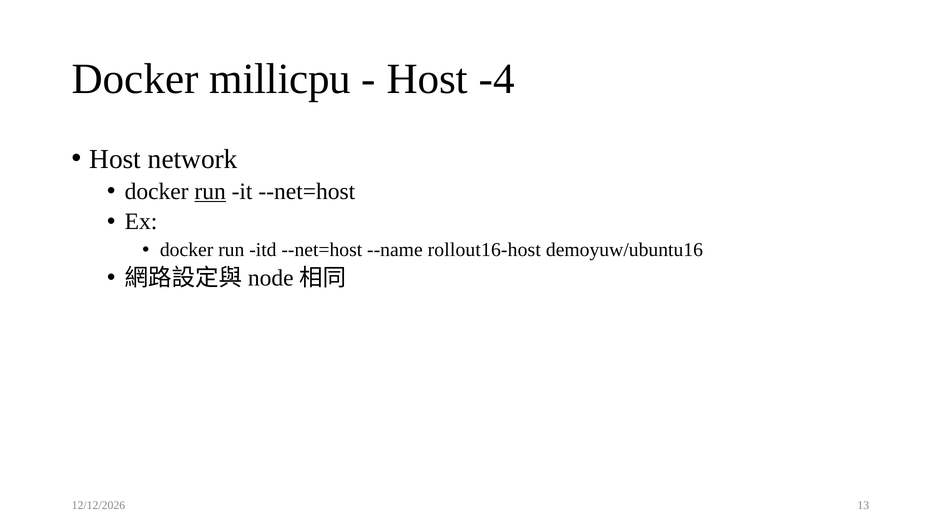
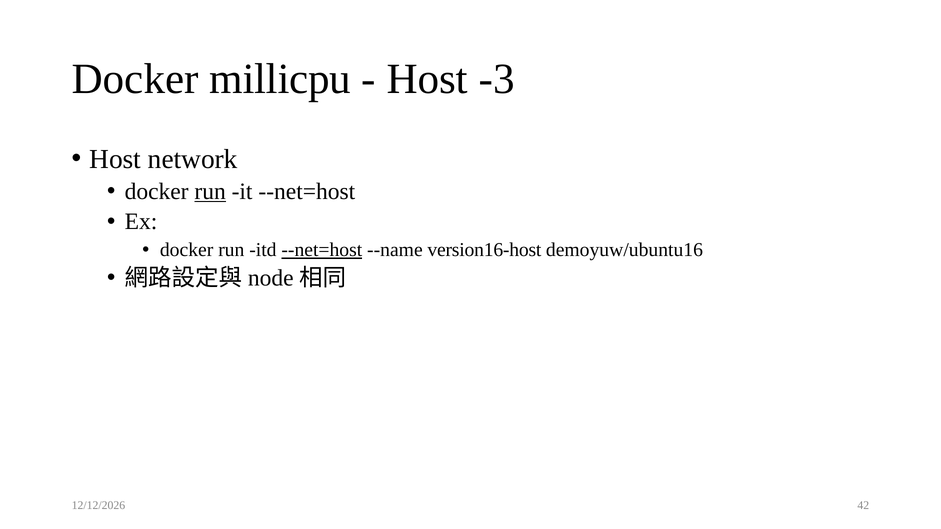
-4: -4 -> -3 (497, 79)
--net=host underline: none -> present (322, 250)
rollout16-host: rollout16-host -> version16-host (484, 250)
13: 13 -> 42 (863, 505)
